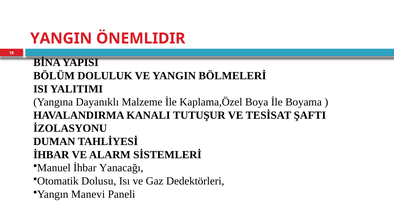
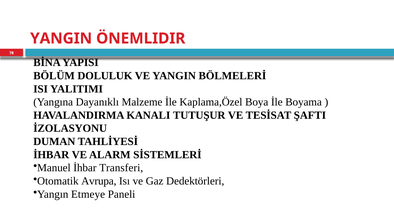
Yanacağı: Yanacağı -> Transferi (121, 168)
Dolusu: Dolusu -> Avrupa (99, 181)
Manevi: Manevi -> Etmeye (88, 194)
